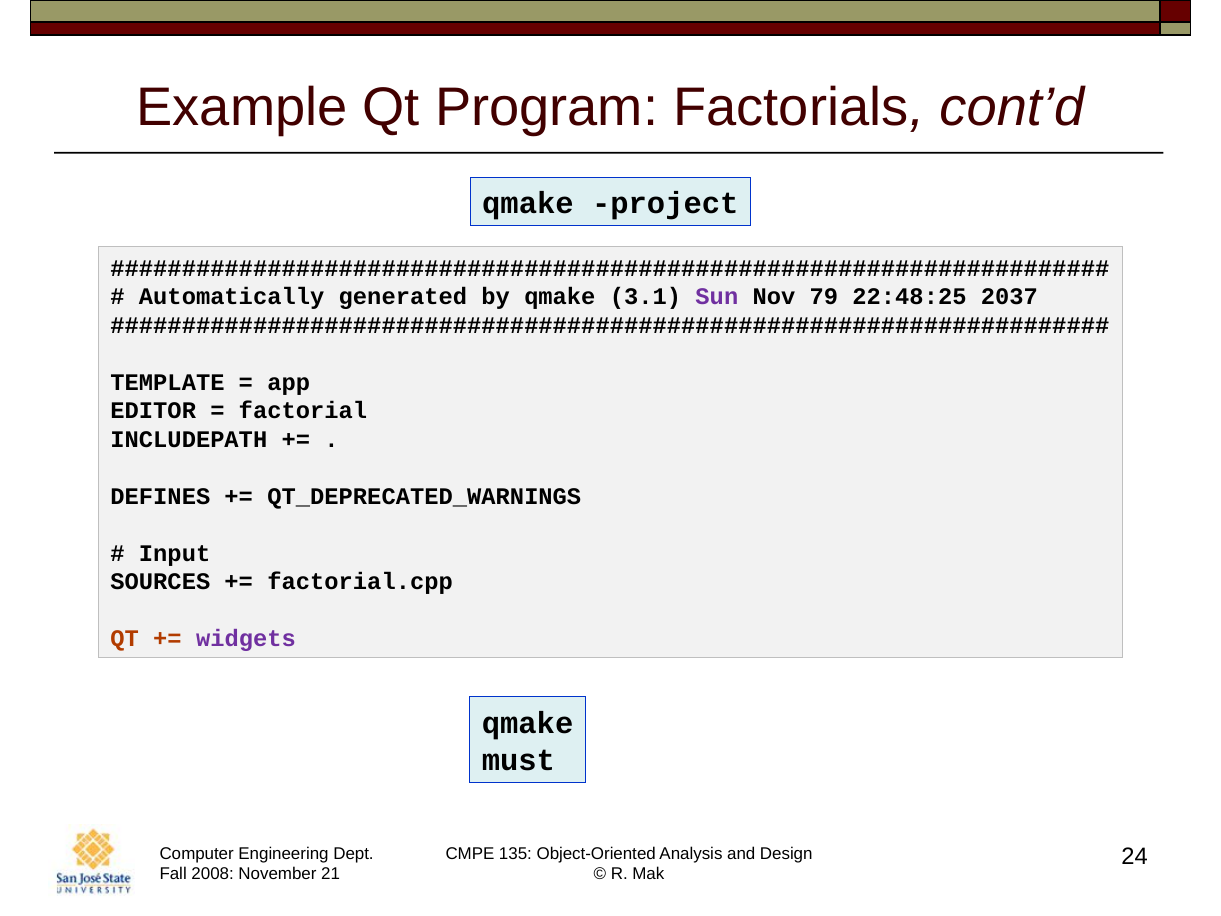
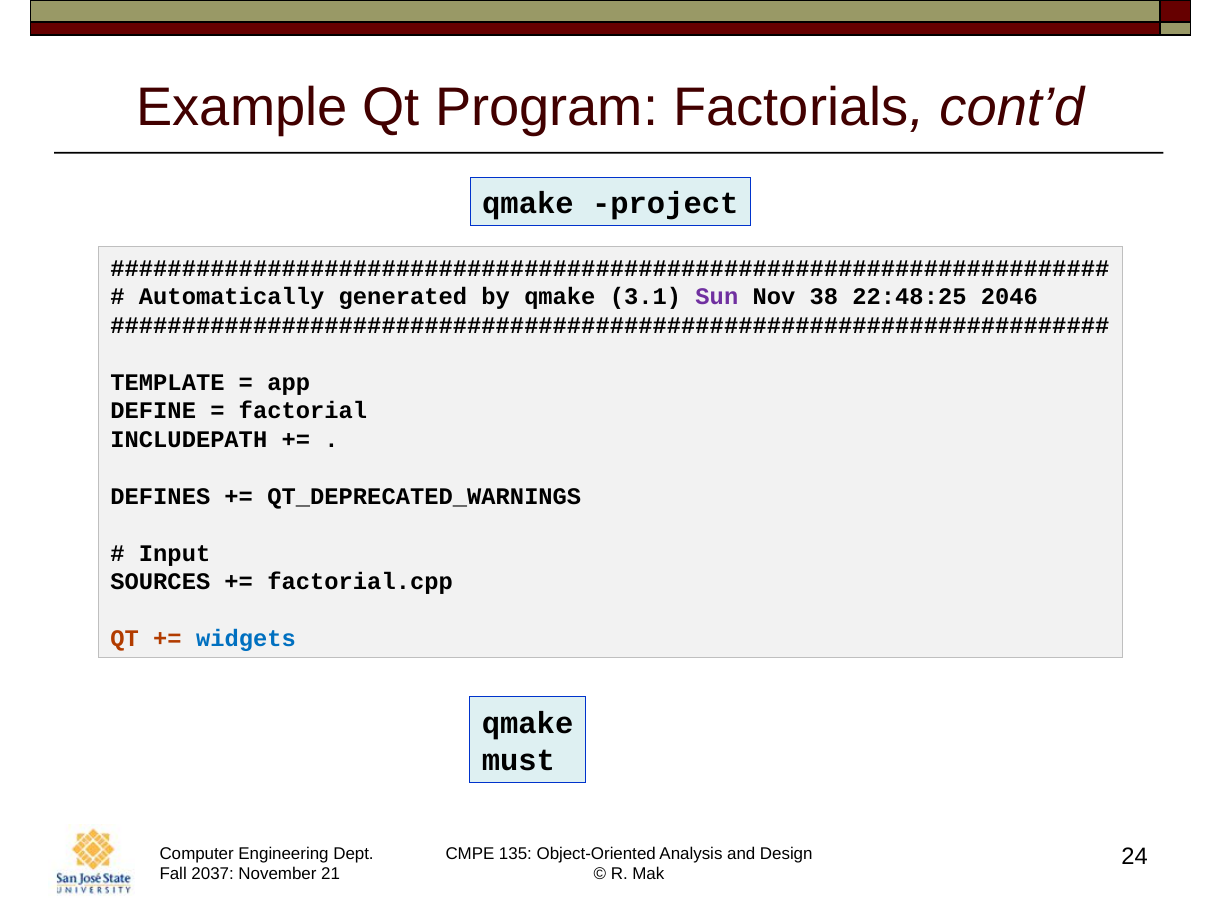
79: 79 -> 38 (824, 297)
2037: 2037 -> 2046 (1009, 297)
EDITOR: EDITOR -> DEFINE (153, 411)
widgets colour: purple -> blue (246, 639)
2008: 2008 -> 2037 (213, 874)
